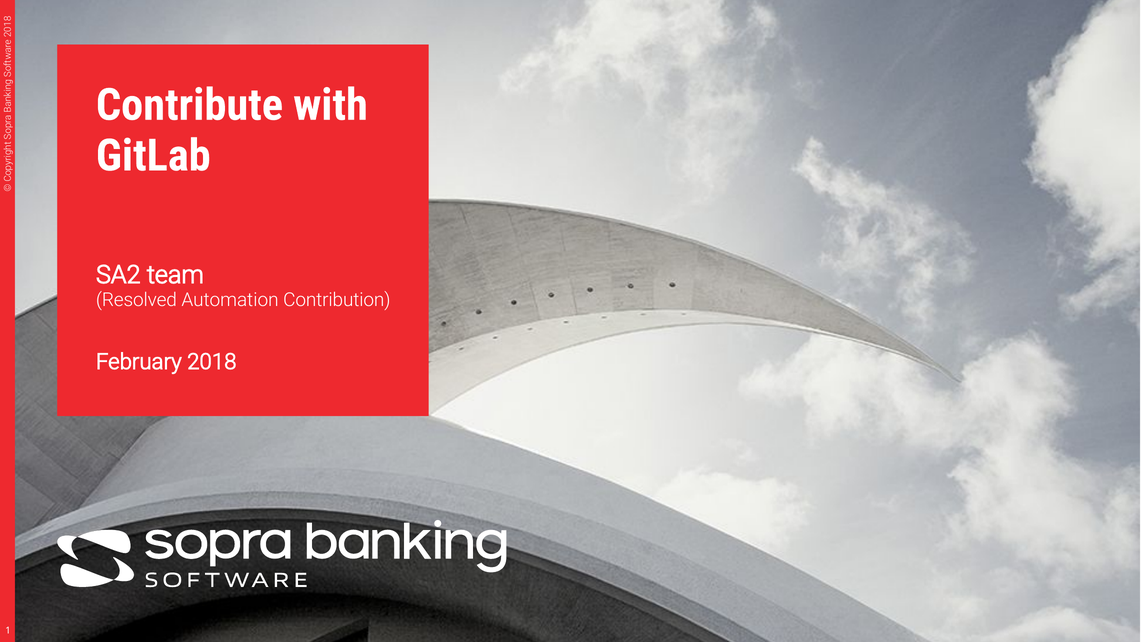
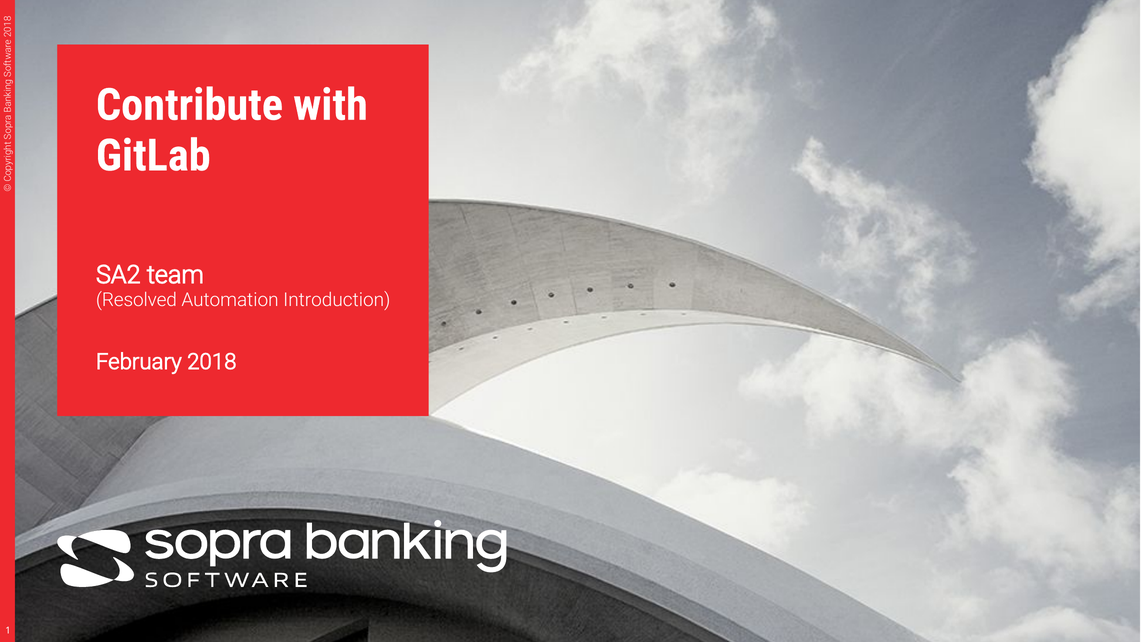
Contribution: Contribution -> Introduction (337, 300)
